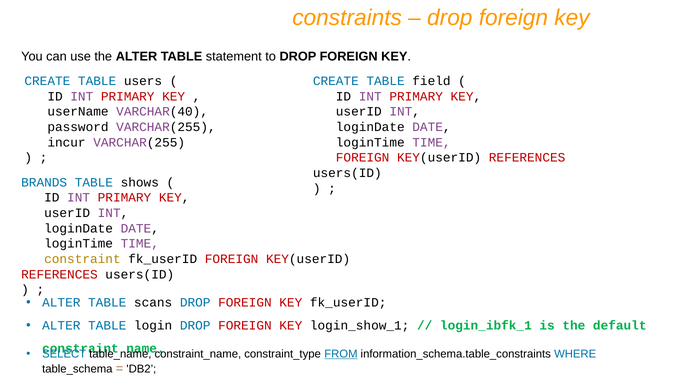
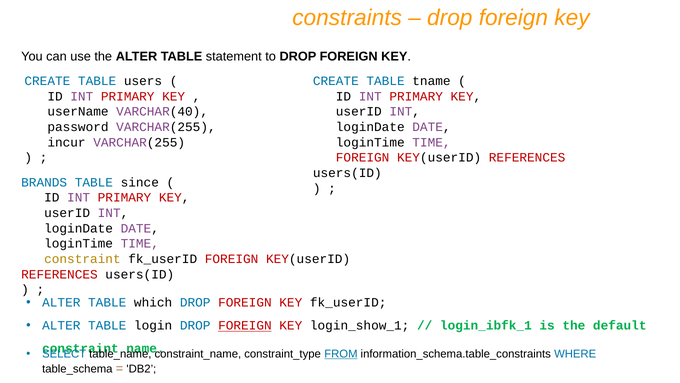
field: field -> tname (431, 81)
shows: shows -> since (140, 182)
scans: scans -> which (153, 302)
FOREIGN underline: none -> present (245, 325)
